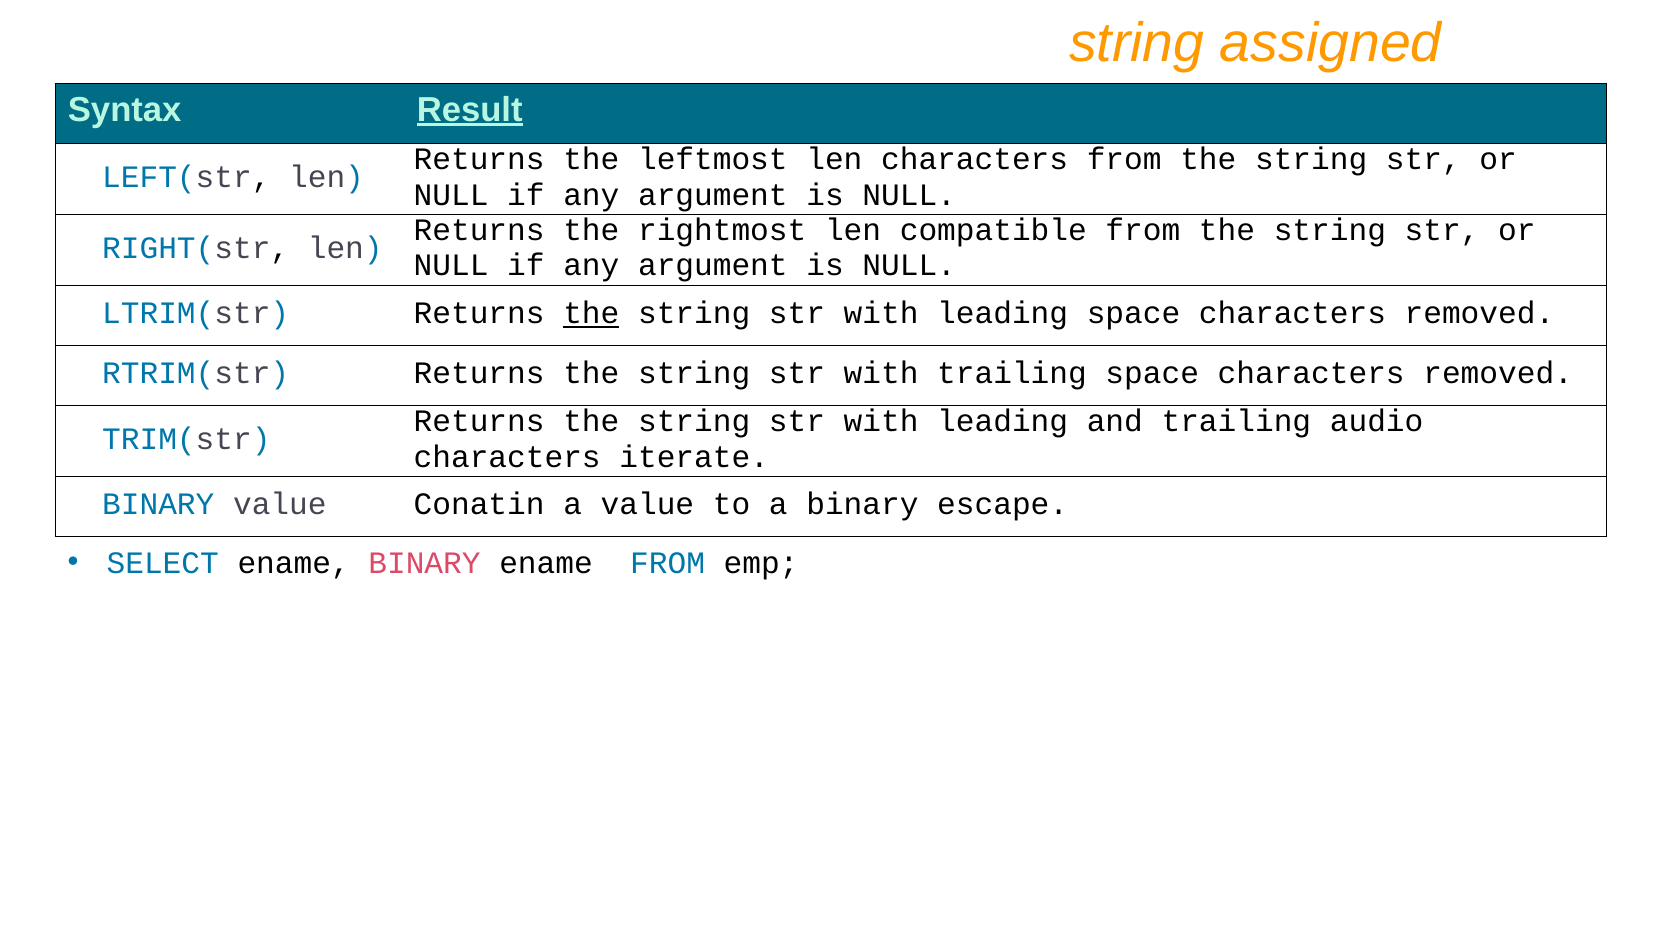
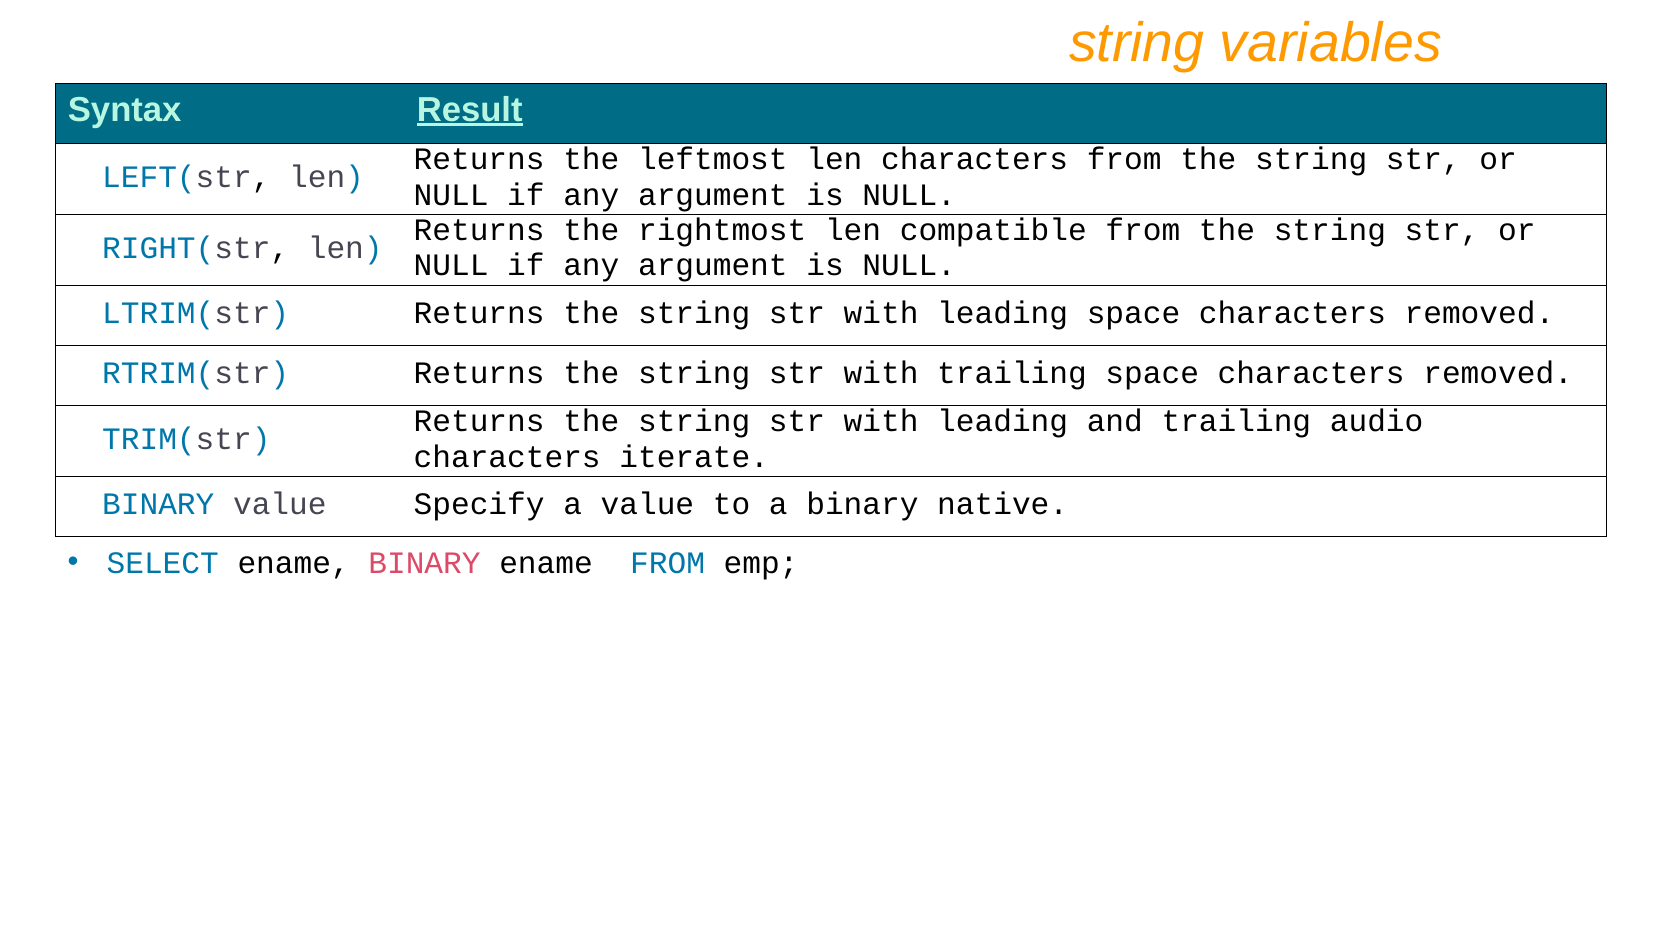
assigned: assigned -> variables (1331, 43)
the underline: present -> none (591, 313)
Conatin: Conatin -> Specify (479, 505)
escape: escape -> native (1003, 505)
